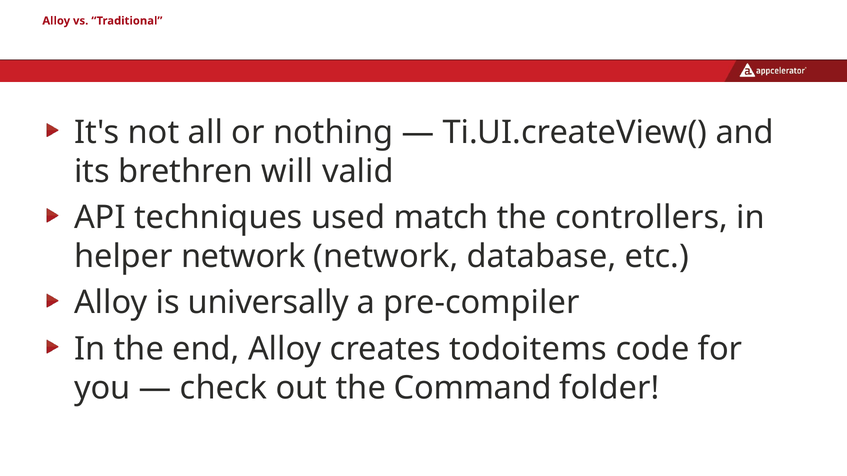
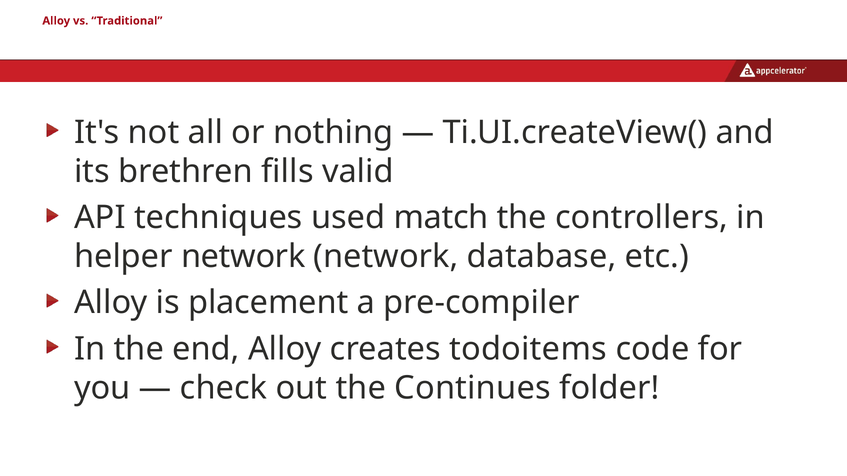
will: will -> fills (287, 172)
universally: universally -> placement (268, 303)
Command: Command -> Continues (473, 388)
